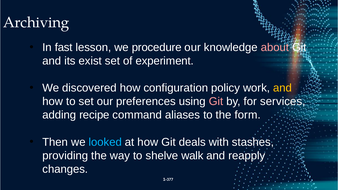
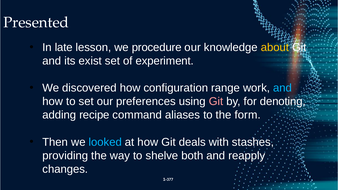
Archiving: Archiving -> Presented (36, 22)
fast: fast -> late (64, 47)
about colour: pink -> yellow (275, 47)
policy: policy -> range (226, 88)
and colour: yellow -> light blue (283, 88)
services: services -> denoting (283, 102)
walk: walk -> both (192, 156)
